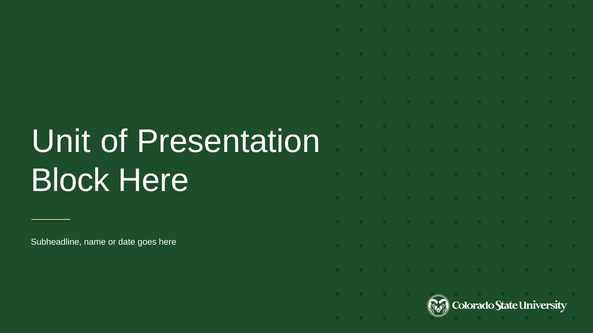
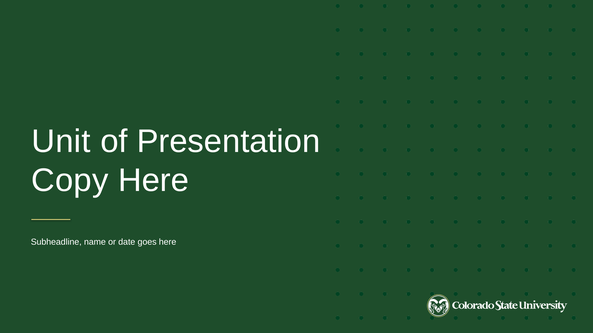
Block: Block -> Copy (70, 181)
